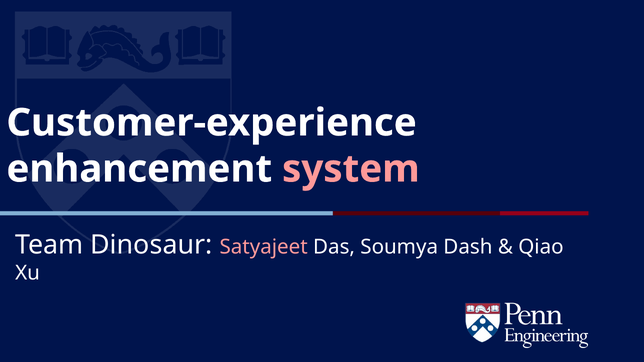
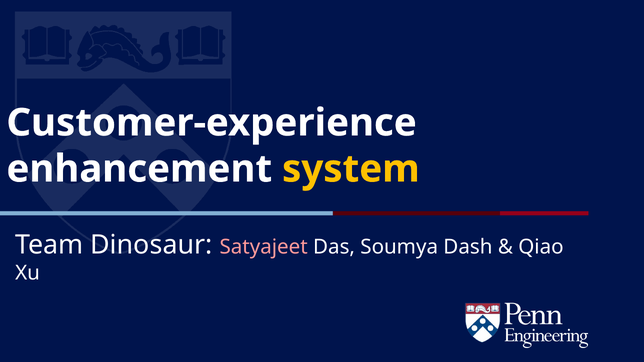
system colour: pink -> yellow (351, 169)
